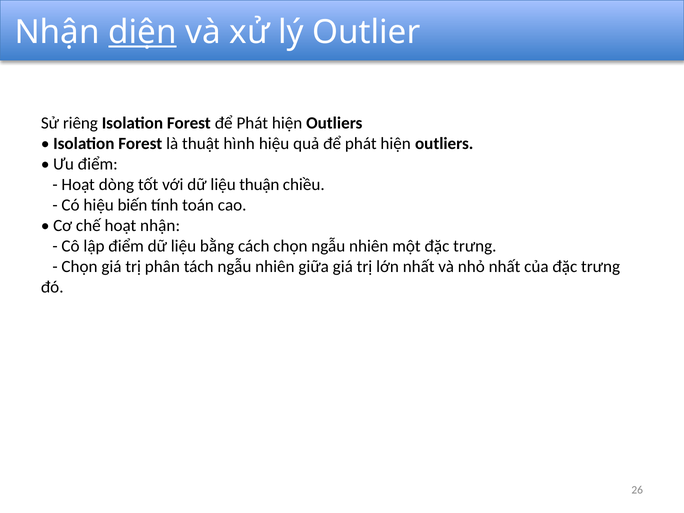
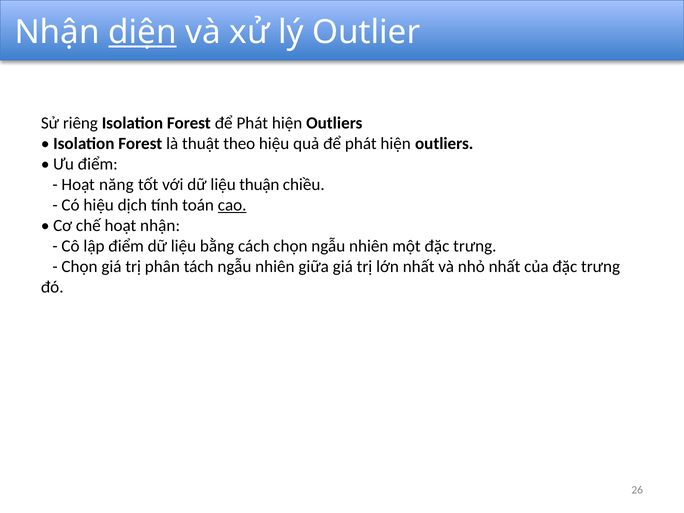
hình: hình -> theo (239, 144)
dòng: dòng -> năng (116, 185)
biến: biến -> dịch (132, 205)
cao underline: none -> present (232, 205)
